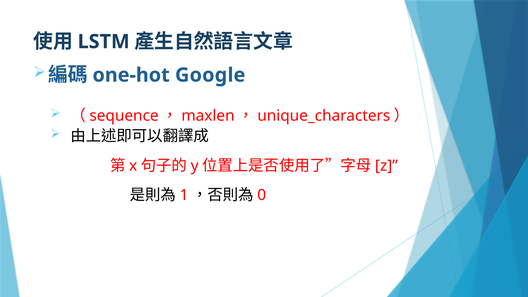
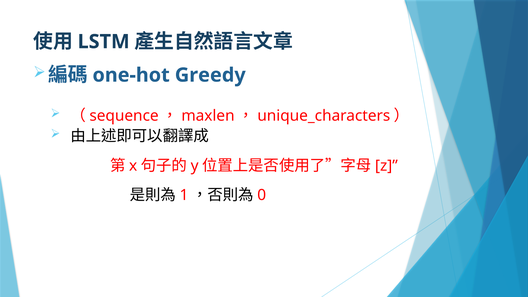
Google: Google -> Greedy (210, 75)
